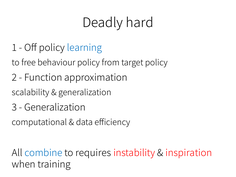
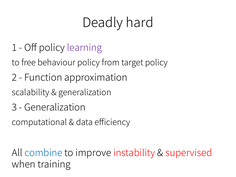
learning colour: blue -> purple (84, 48)
requires: requires -> improve (93, 153)
inspiration: inspiration -> supervised (189, 153)
